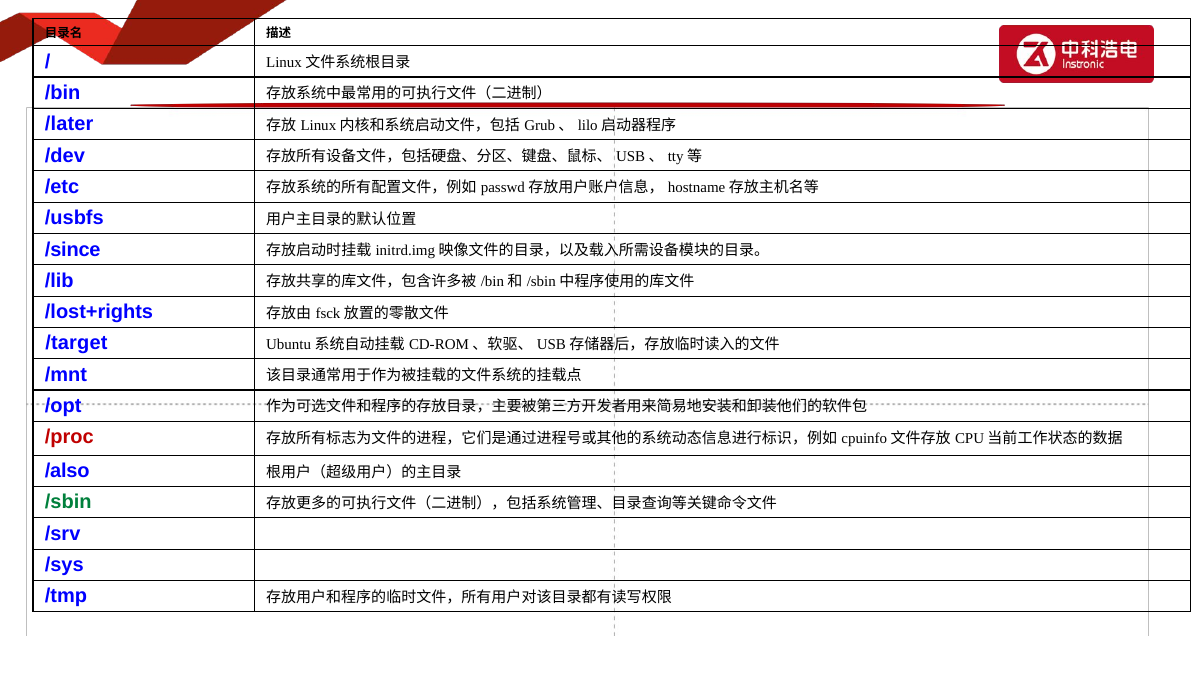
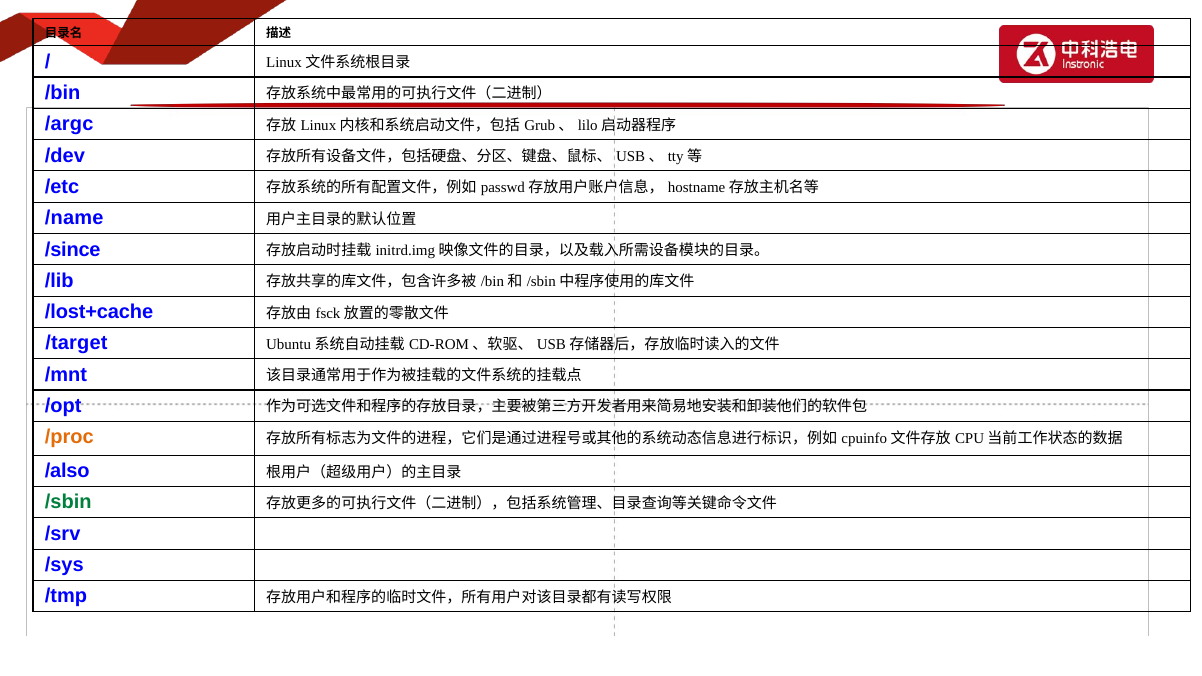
/later: /later -> /argc (69, 124)
/usbfs: /usbfs -> /name (74, 218)
/lost+rights: /lost+rights -> /lost+cache (99, 312)
/proc colour: red -> orange (69, 437)
